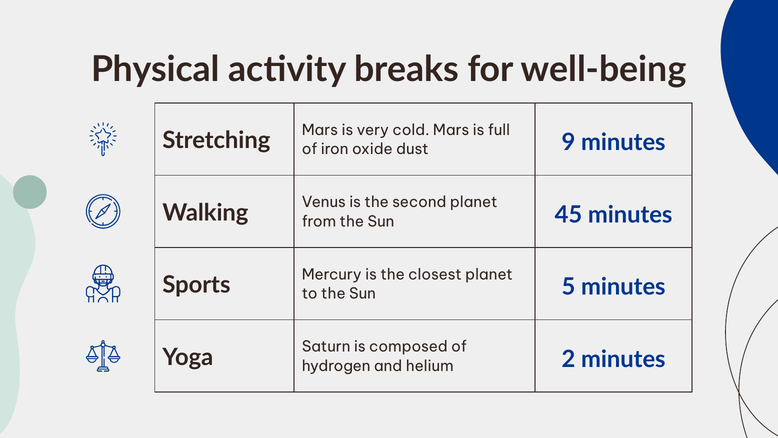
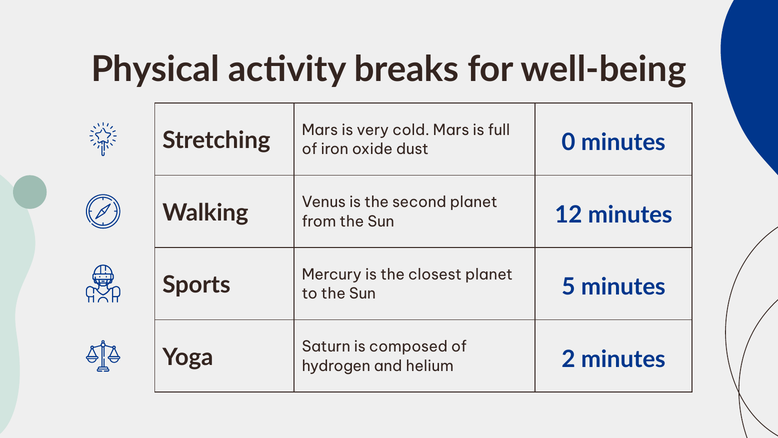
9: 9 -> 0 (568, 142)
45: 45 -> 12 (568, 215)
